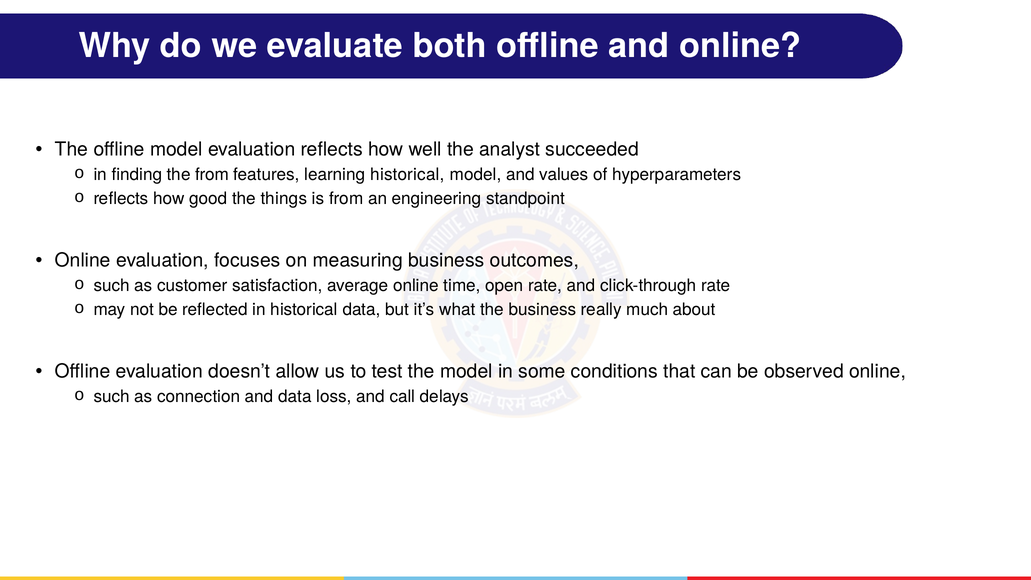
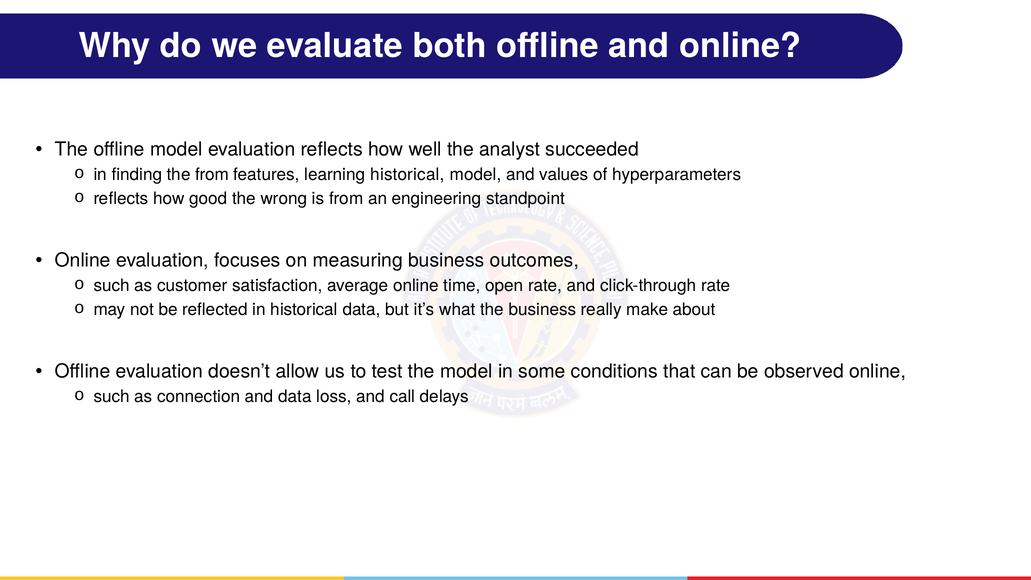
things: things -> wrong (284, 198)
much: much -> make (647, 310)
